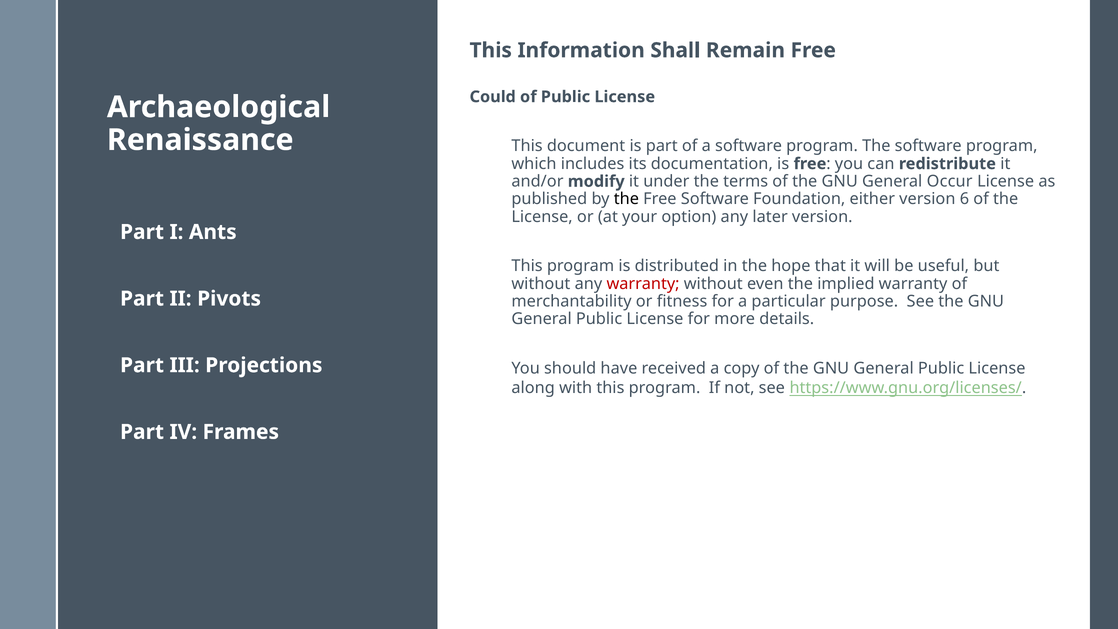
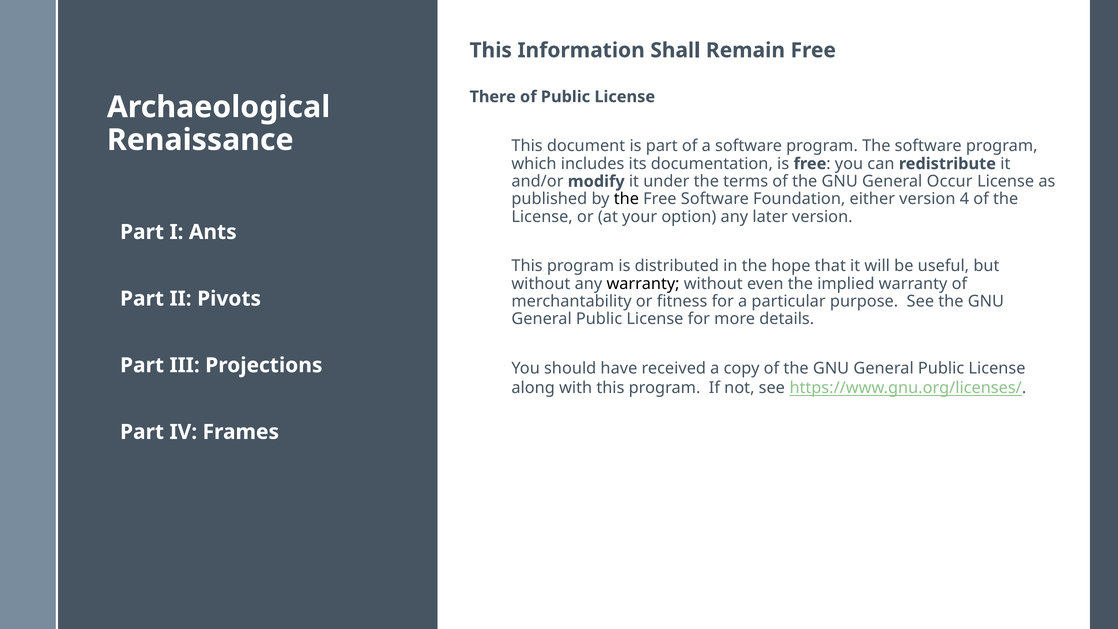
Could: Could -> There (493, 97)
6: 6 -> 4 (964, 199)
warranty colour: red -> black (643, 284)
